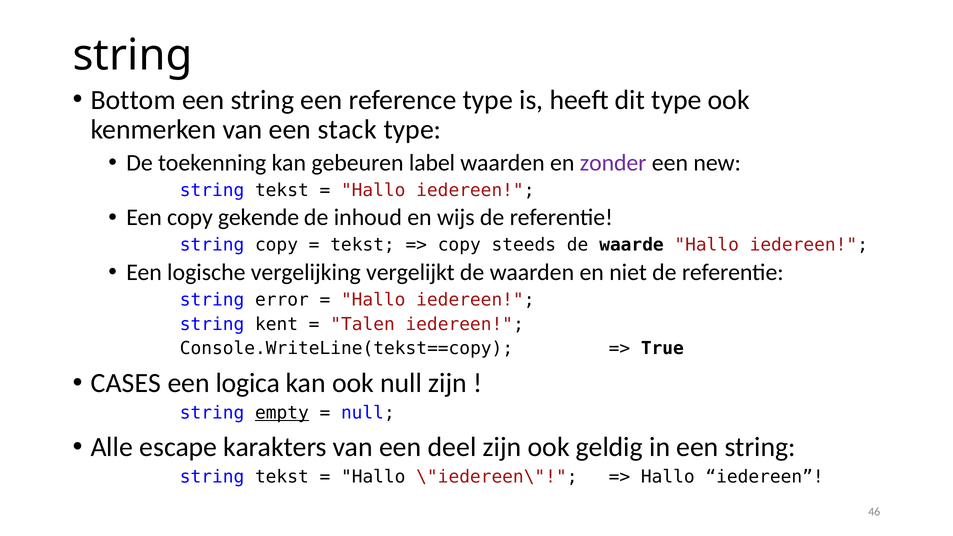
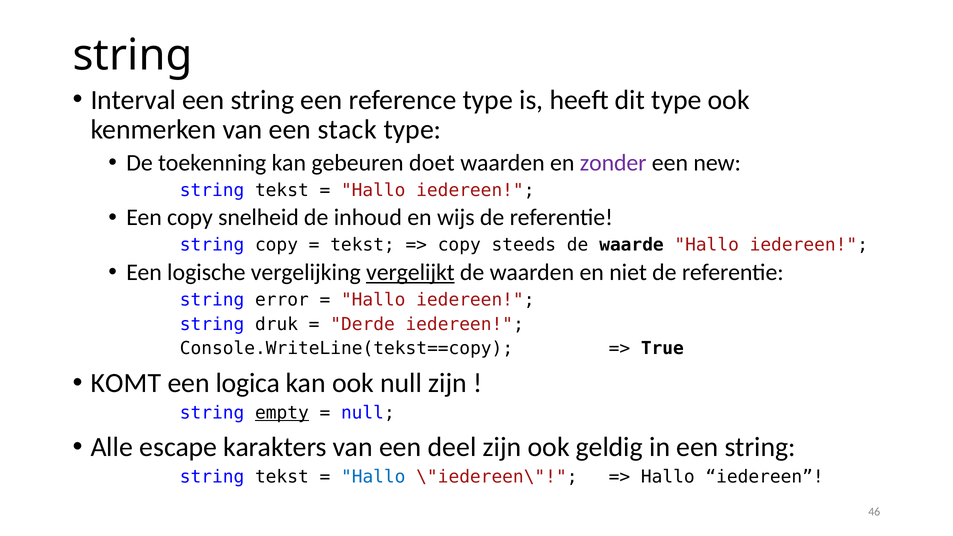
Bottom: Bottom -> Interval (133, 100)
label: label -> doet (432, 163)
gekende: gekende -> snelheid (258, 218)
vergelijkt underline: none -> present (410, 273)
kent: kent -> druk (277, 324)
Talen: Talen -> Derde (363, 324)
CASES: CASES -> KOMT (126, 383)
Hallo colour: black -> blue (373, 477)
